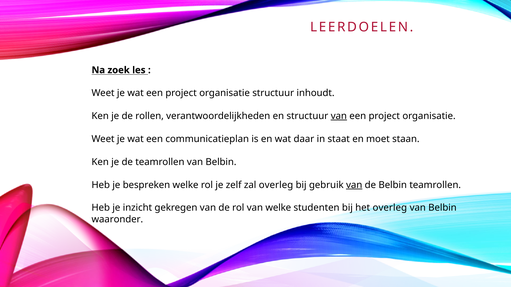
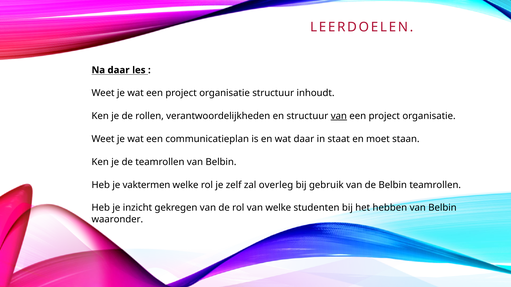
Na zoek: zoek -> daar (119, 70)
bespreken: bespreken -> vaktermen (146, 185)
van underline: present -> none (354, 185)
het overleg: overleg -> hebben (390, 208)
